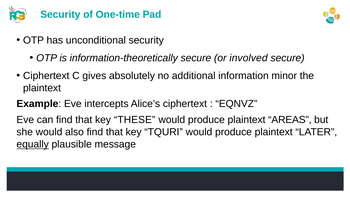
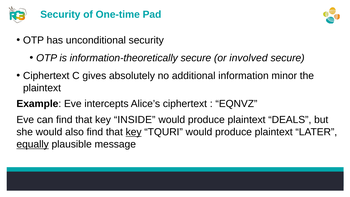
THESE: THESE -> INSIDE (135, 120)
AREAS: AREAS -> DEALS (290, 120)
key underline: none -> present (134, 132)
